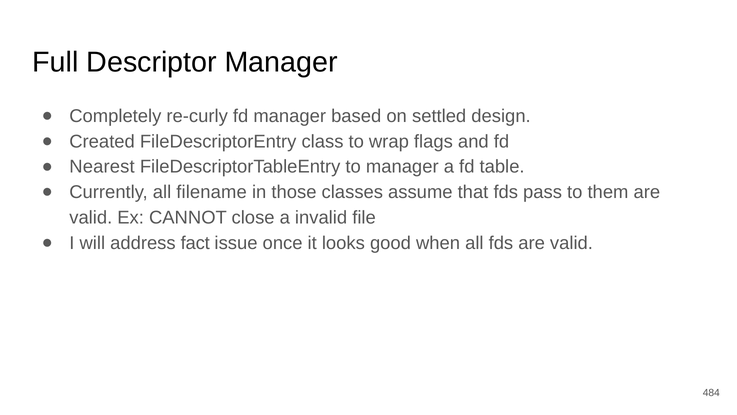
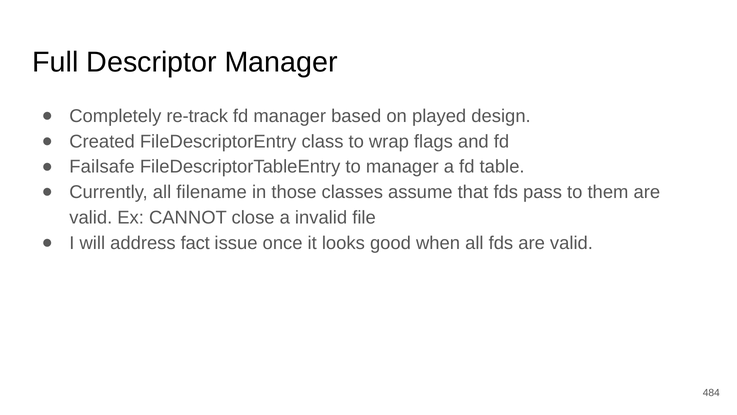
re-curly: re-curly -> re-track (197, 116)
settled: settled -> played (439, 116)
Nearest: Nearest -> Failsafe (102, 167)
